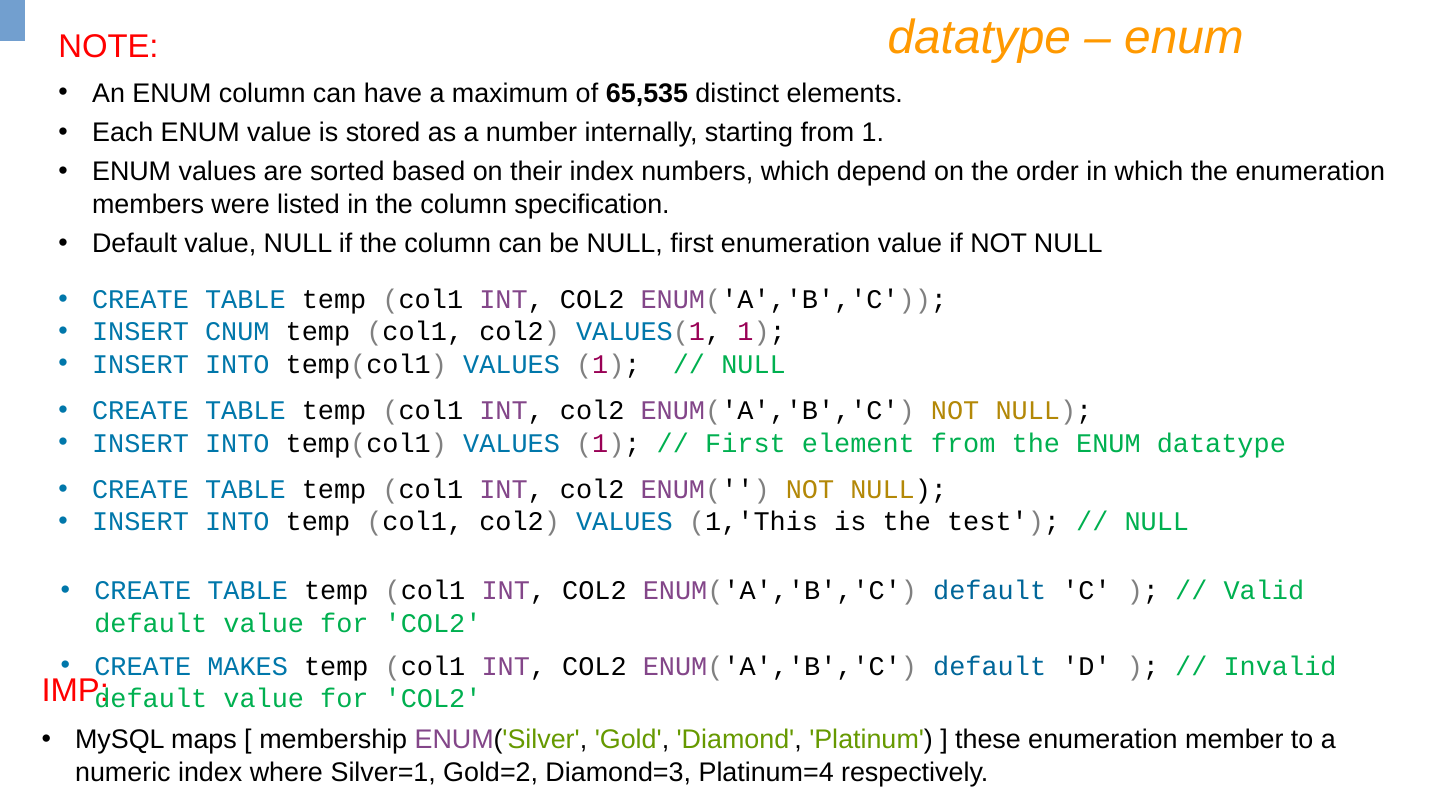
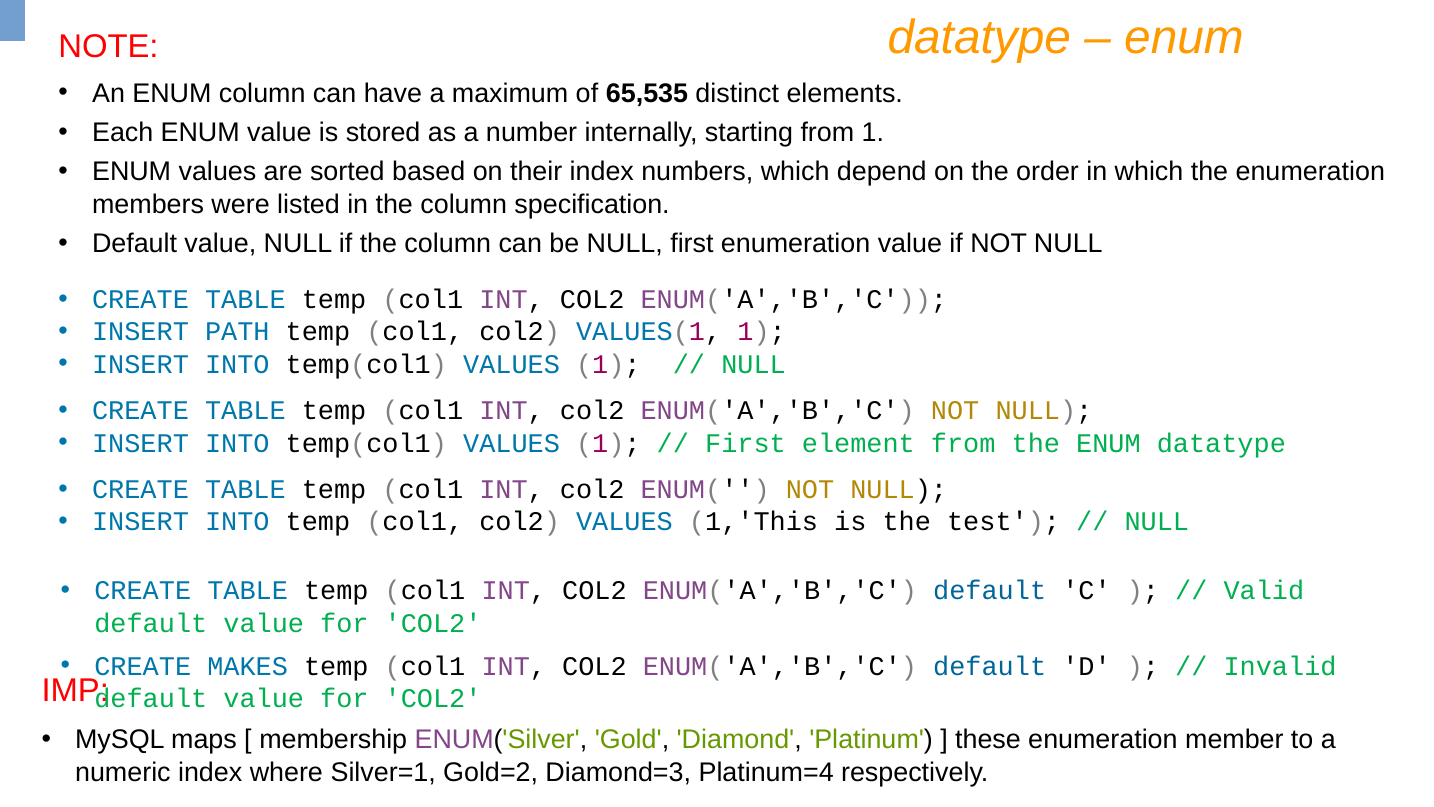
CNUM: CNUM -> PATH (237, 332)
